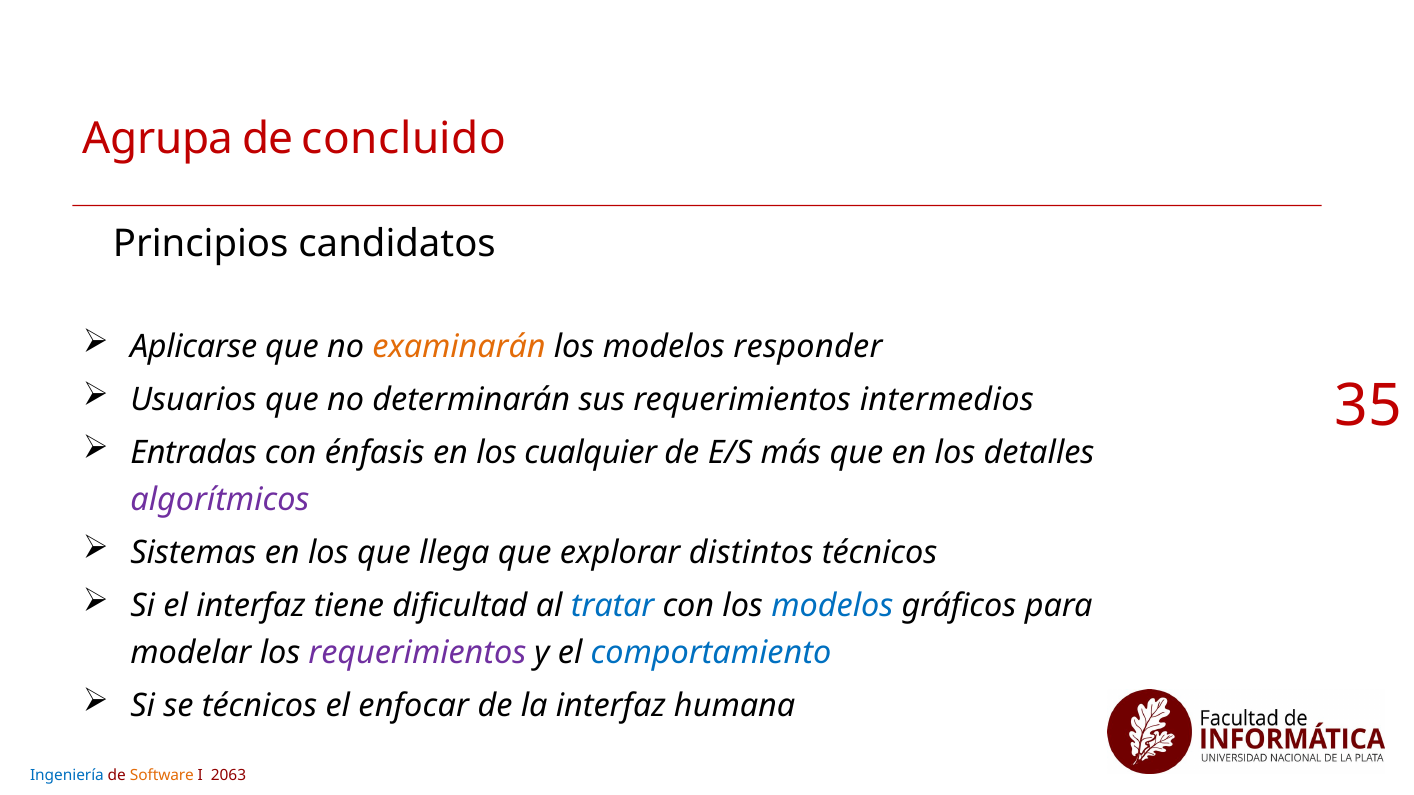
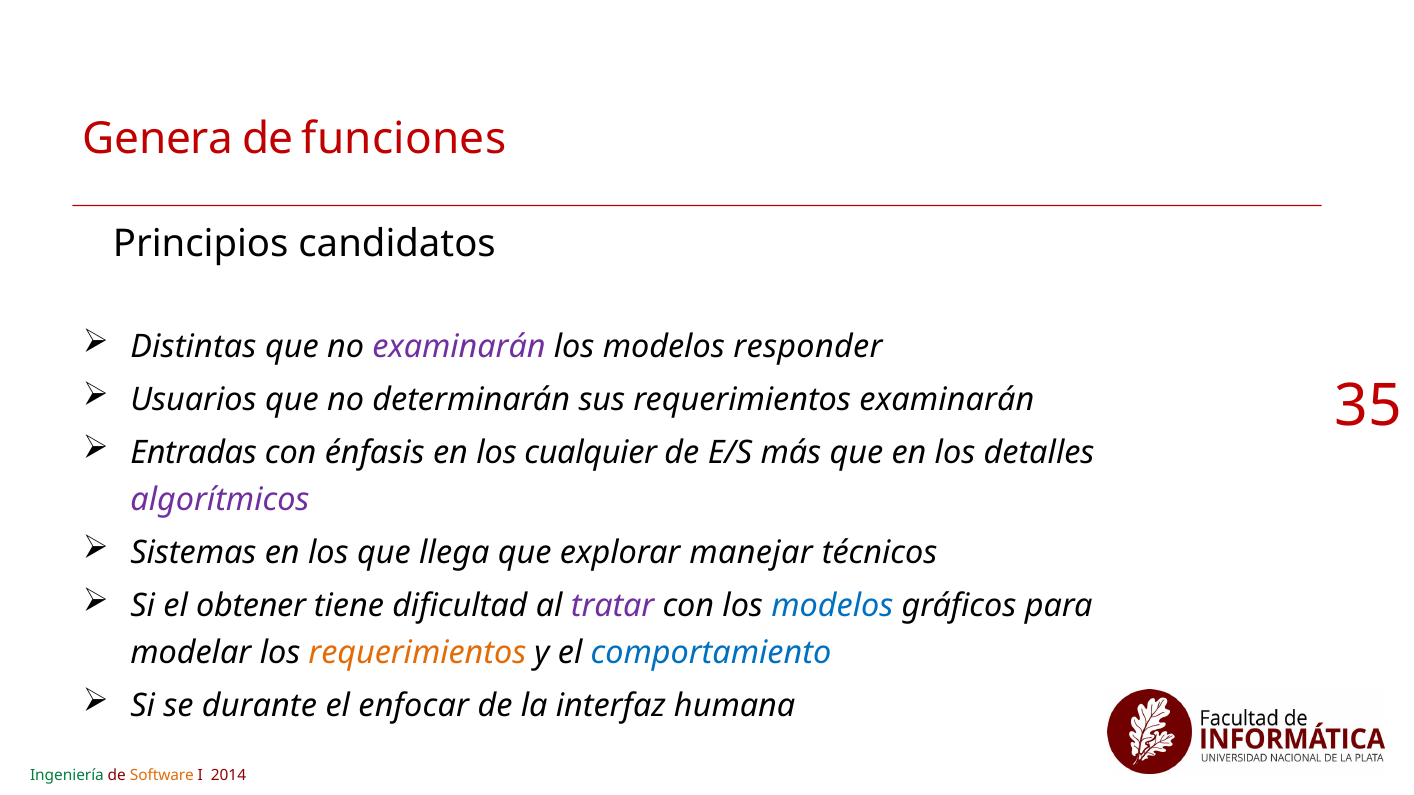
Agrupa: Agrupa -> Genera (158, 139)
concluido: concluido -> funciones (404, 139)
Aplicarse: Aplicarse -> Distintas (193, 347)
examinarán colour: orange -> purple (459, 347)
requerimientos intermedios: intermedios -> examinarán (947, 400)
distintos: distintos -> manejar (751, 553)
el interfaz: interfaz -> obtener (251, 606)
tratar colour: blue -> purple (613, 606)
requerimientos colour: purple -> orange (417, 653)
se técnicos: técnicos -> durante (259, 706)
Ingeniería colour: blue -> green (67, 776)
2063: 2063 -> 2014 (228, 776)
